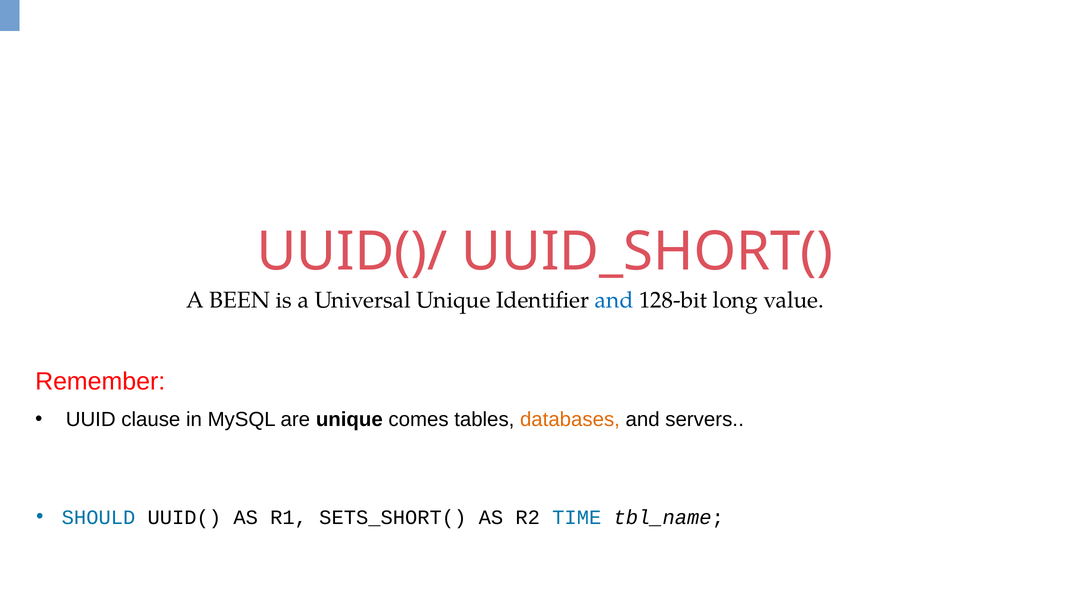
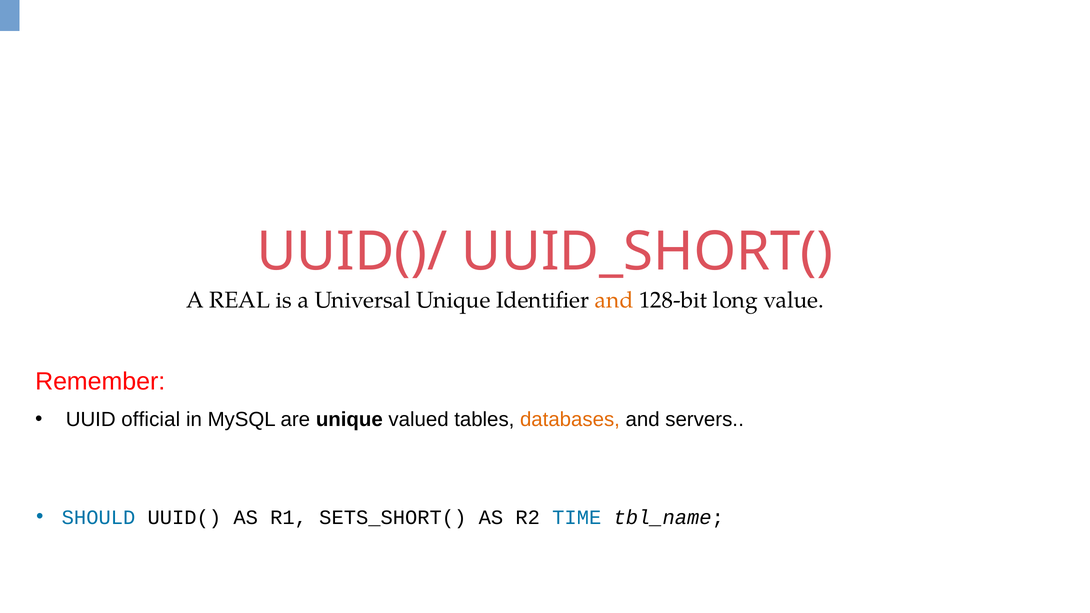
BEEN: BEEN -> REAL (240, 300)
and colour: blue -> orange (614, 300)
clause: clause -> official (151, 420)
comes: comes -> valued (419, 420)
